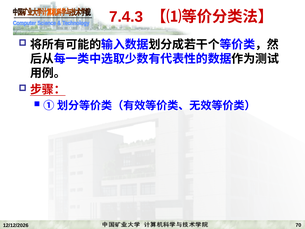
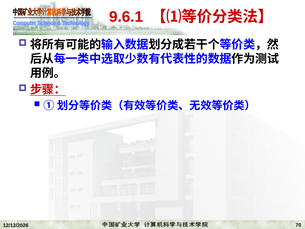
7.4.3: 7.4.3 -> 9.6.1 (126, 17)
